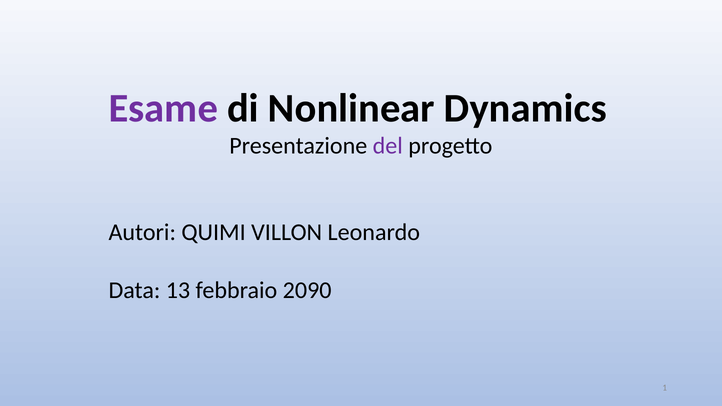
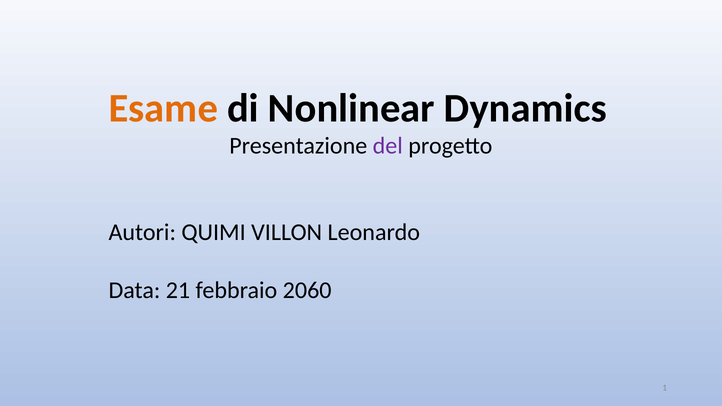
Esame colour: purple -> orange (163, 108)
13: 13 -> 21 (178, 290)
2090: 2090 -> 2060 (307, 290)
